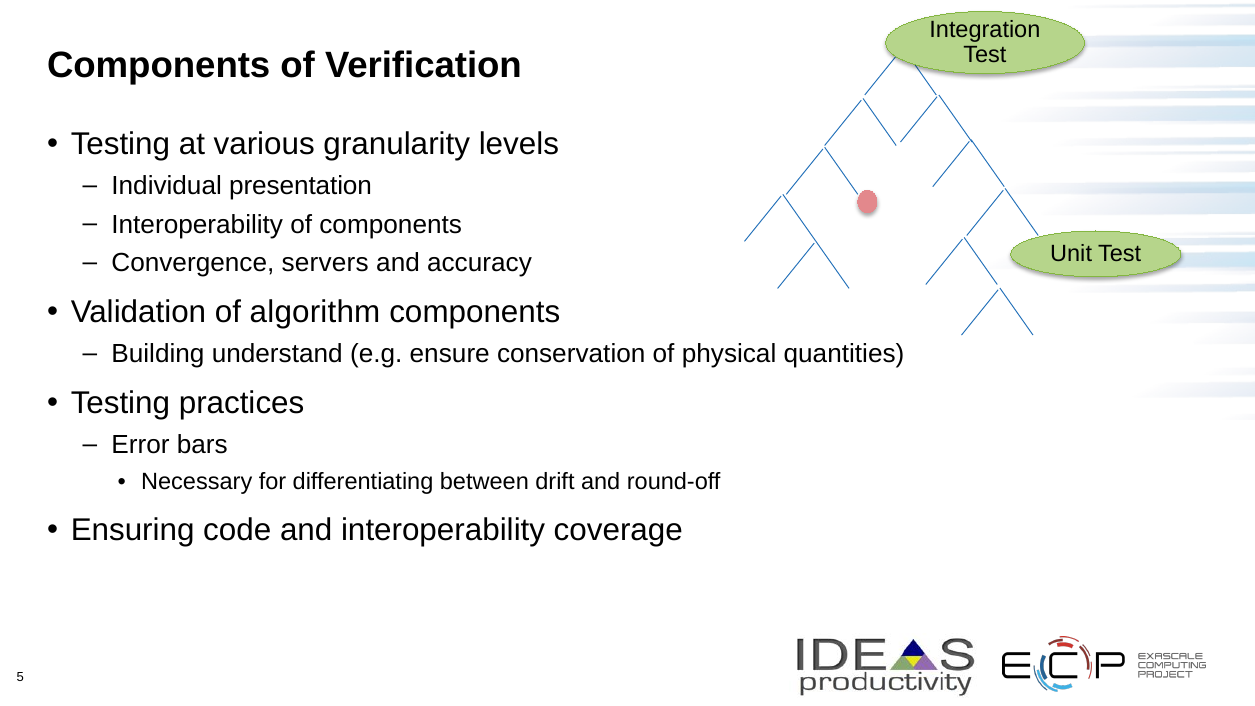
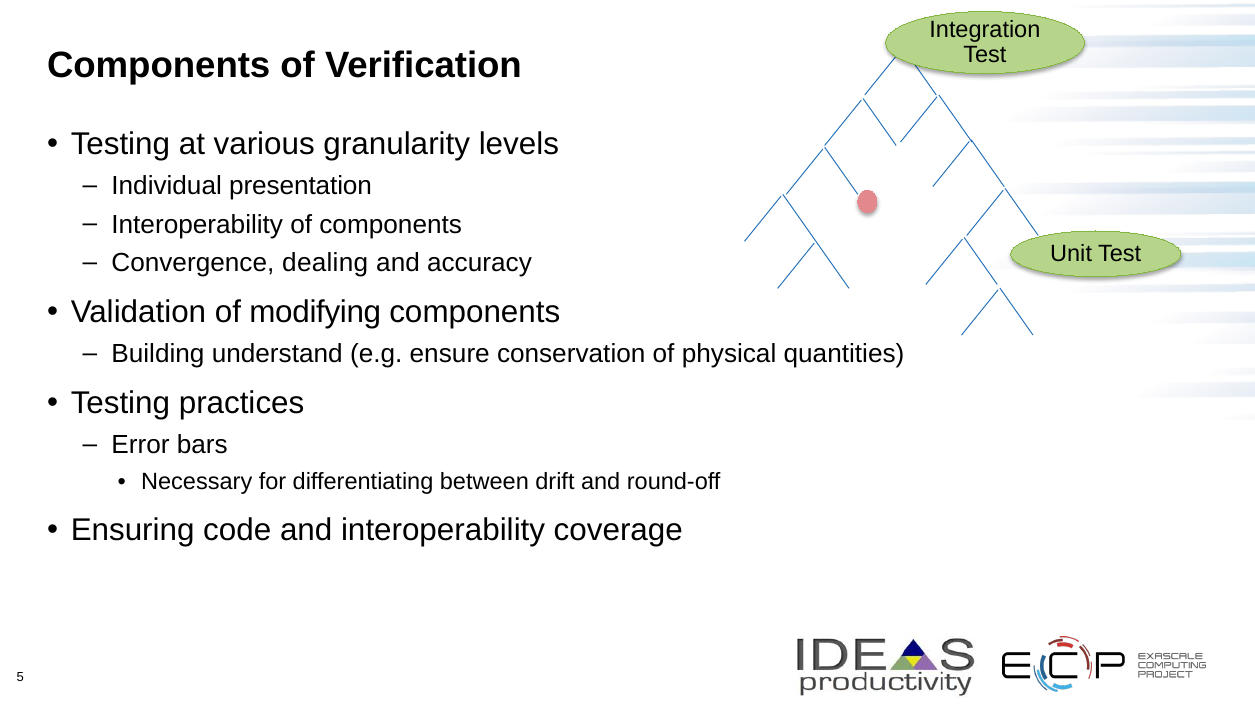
servers: servers -> dealing (325, 263)
algorithm: algorithm -> modifying (315, 312)
